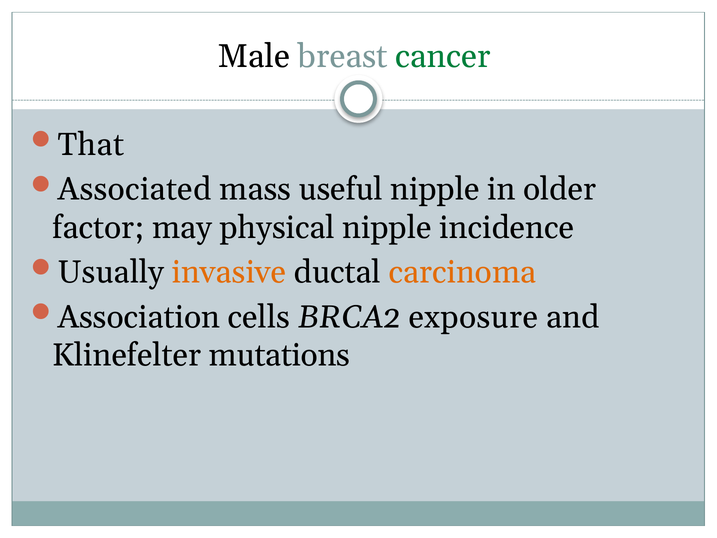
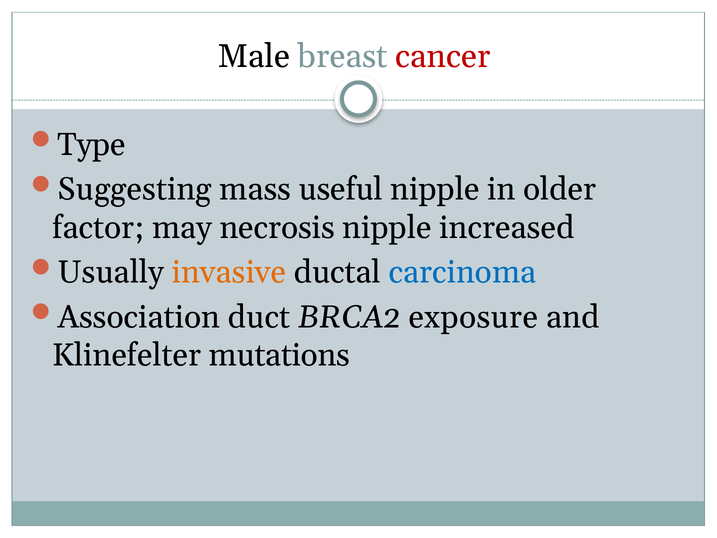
cancer colour: green -> red (443, 56)
That: That -> Type (91, 145)
Associated: Associated -> Suggesting (135, 189)
physical: physical -> necrosis (277, 228)
incidence: incidence -> increased (507, 228)
carcinoma colour: orange -> blue (463, 272)
cells: cells -> duct (259, 317)
